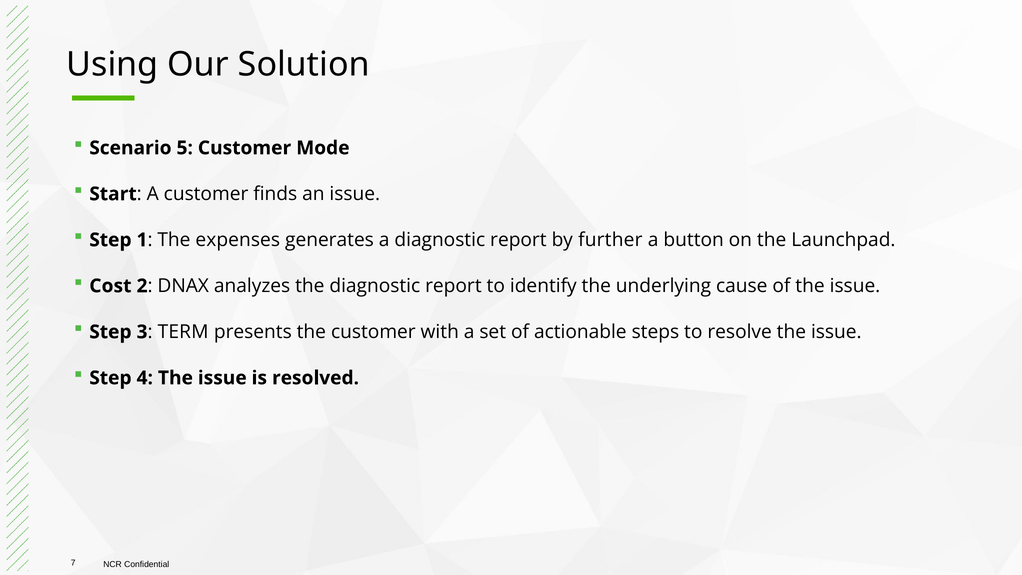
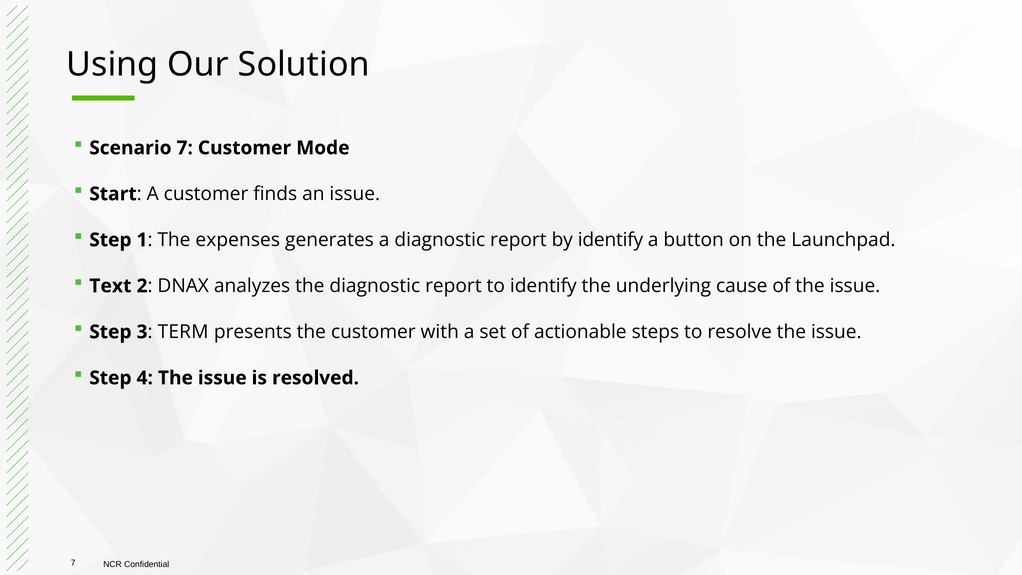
Scenario 5: 5 -> 7 (185, 148)
by further: further -> identify (610, 240)
Cost: Cost -> Text (110, 286)
